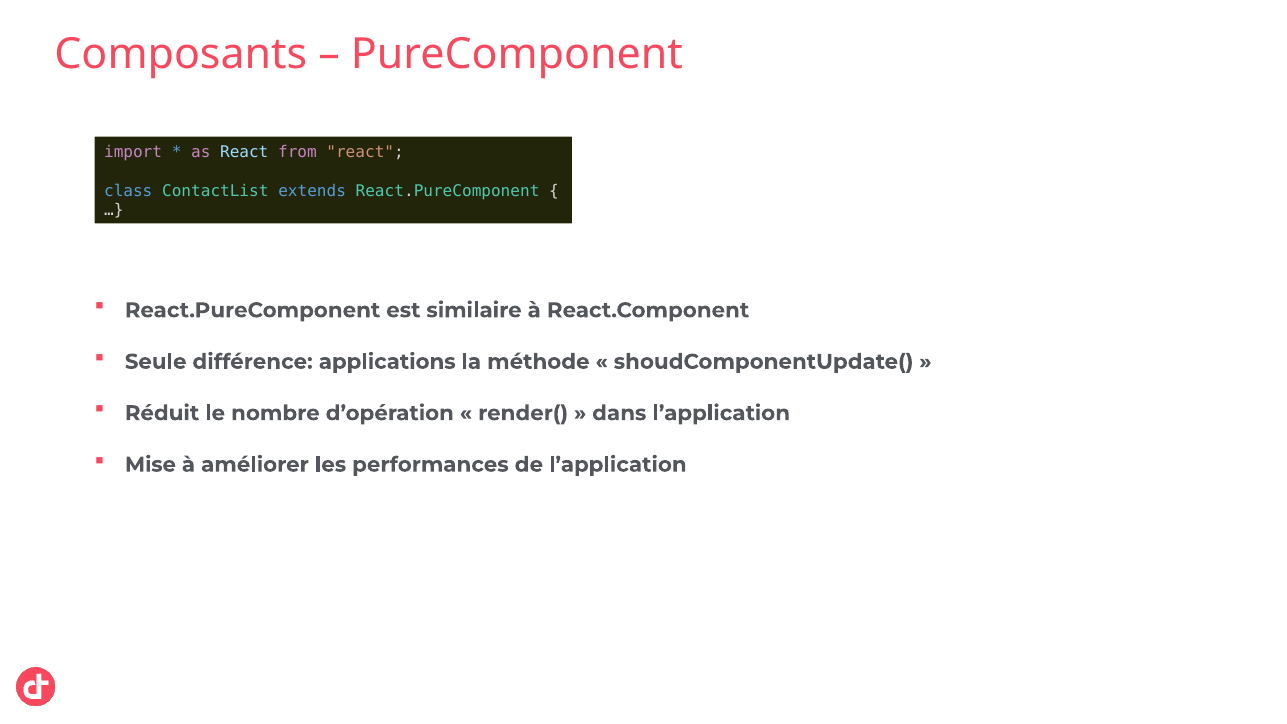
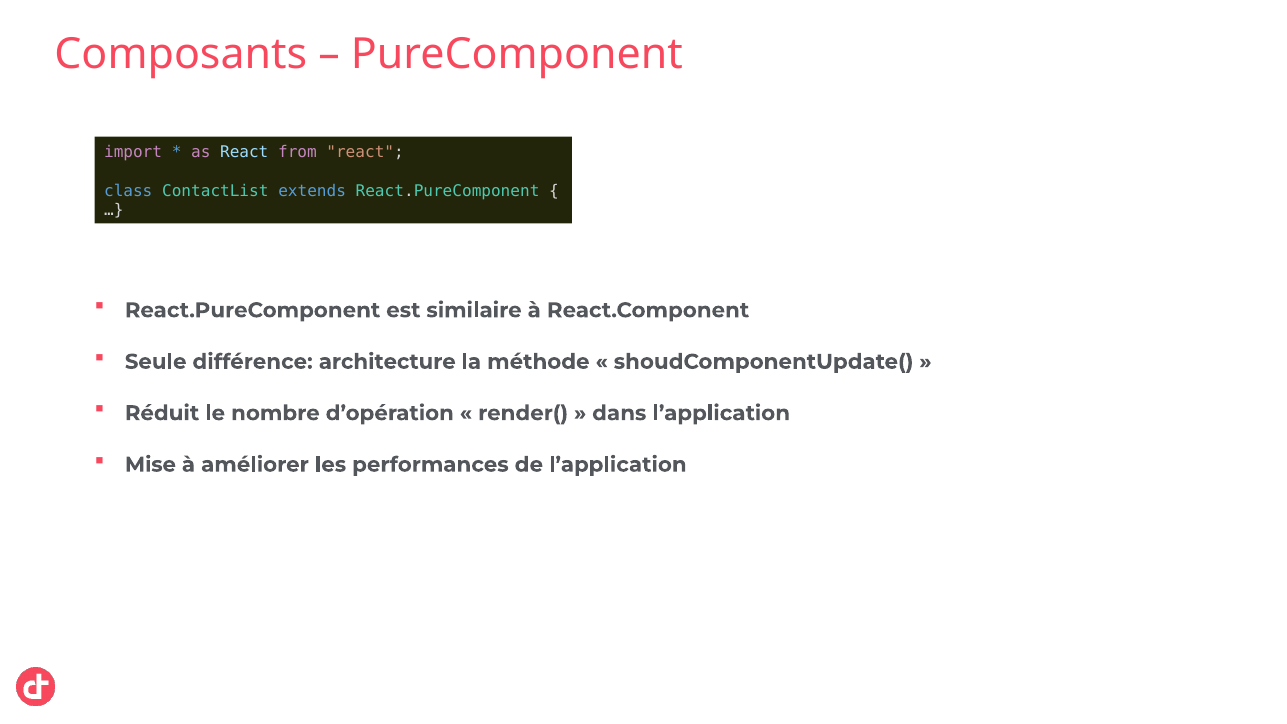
applications: applications -> architecture (387, 362)
